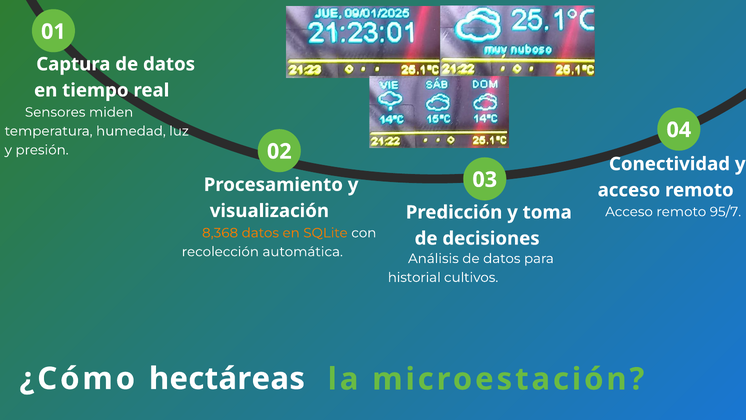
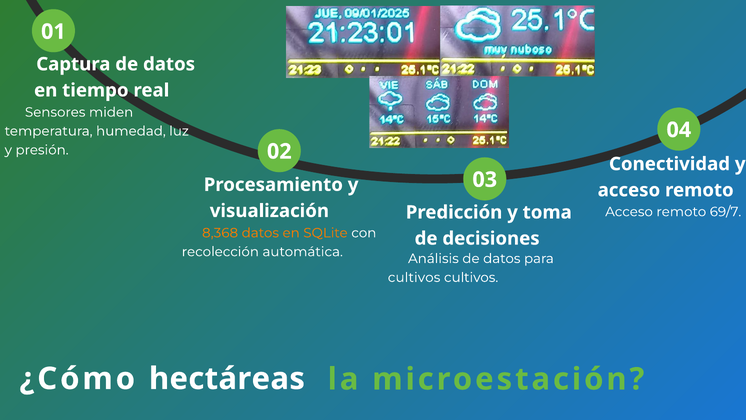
95/7: 95/7 -> 69/7 (725, 212)
historial: historial -> cultivos (414, 277)
